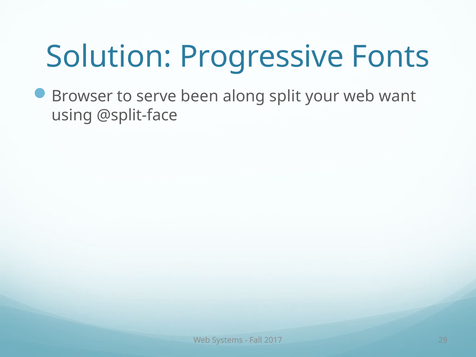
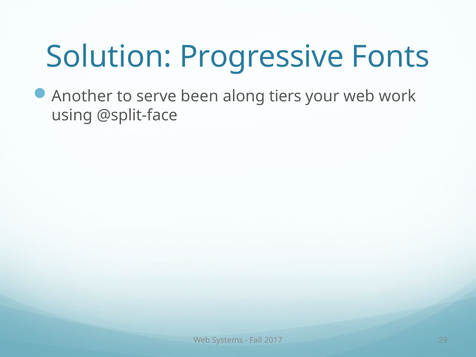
Browser: Browser -> Another (82, 96)
split: split -> tiers (285, 96)
want: want -> work (397, 96)
